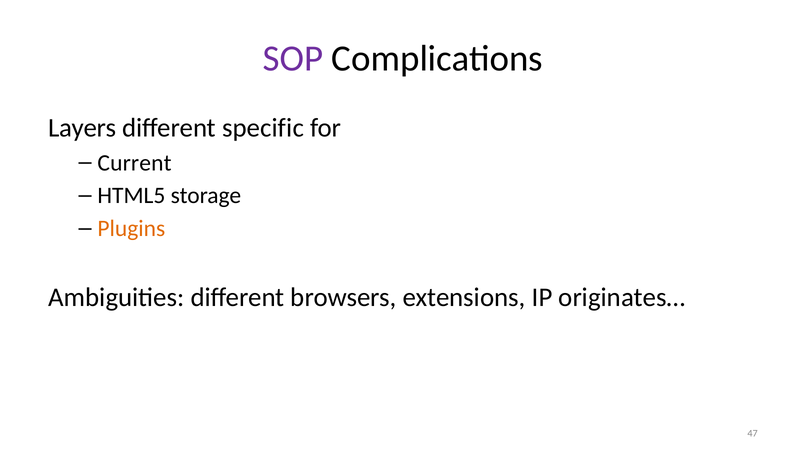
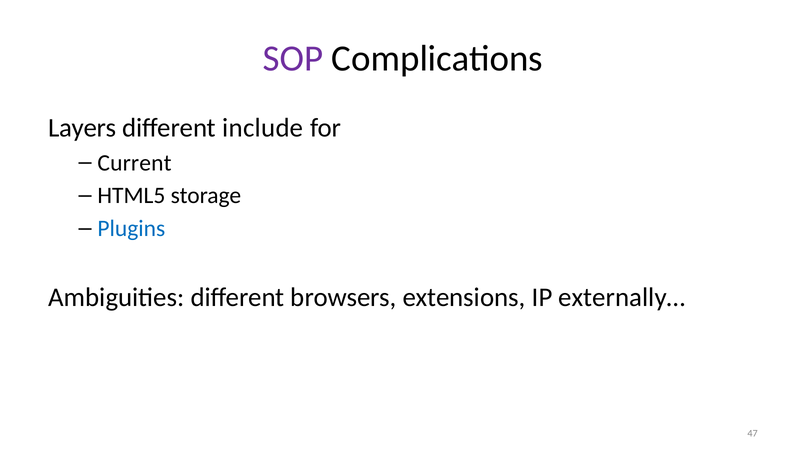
specific: specific -> include (263, 128)
Plugins colour: orange -> blue (131, 228)
originates…: originates… -> externally… (622, 297)
